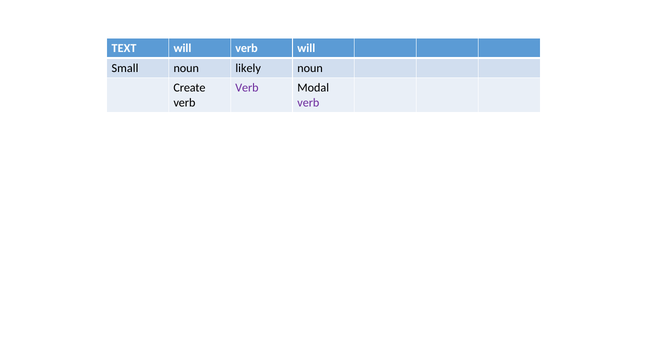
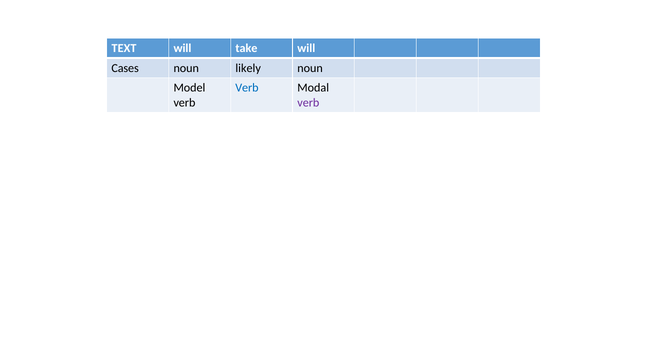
will verb: verb -> take (246, 48)
Small: Small -> Cases (125, 68)
Create: Create -> Model (189, 88)
Verb colour: purple -> blue (247, 88)
